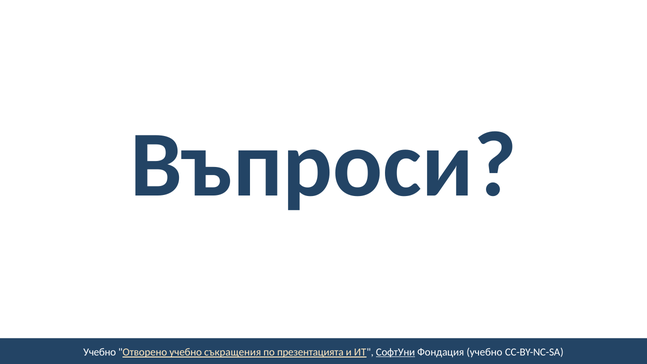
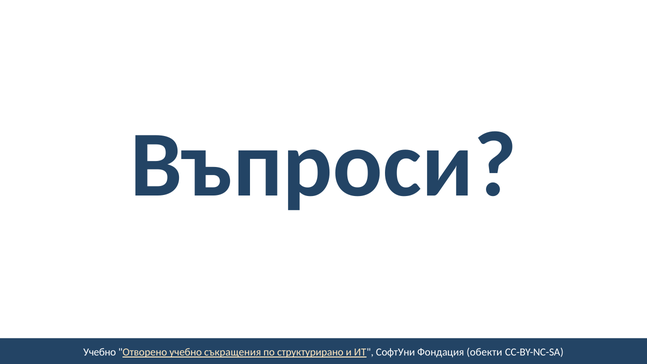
презентацията: презентацията -> структурирано (310, 352)
СофтУни underline: present -> none (395, 352)
Фондация учебно: учебно -> обекти (484, 352)
